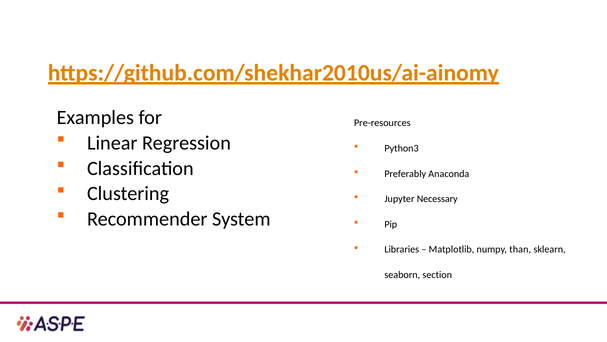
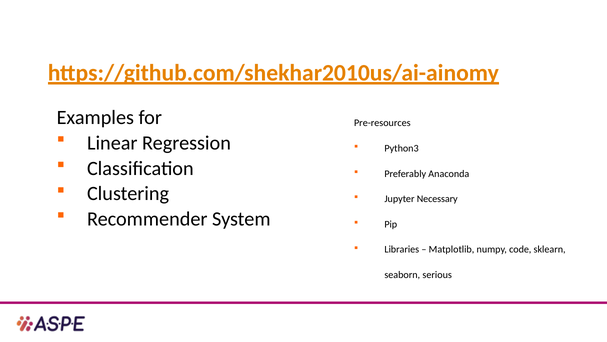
than: than -> code (520, 249)
section: section -> serious (437, 275)
